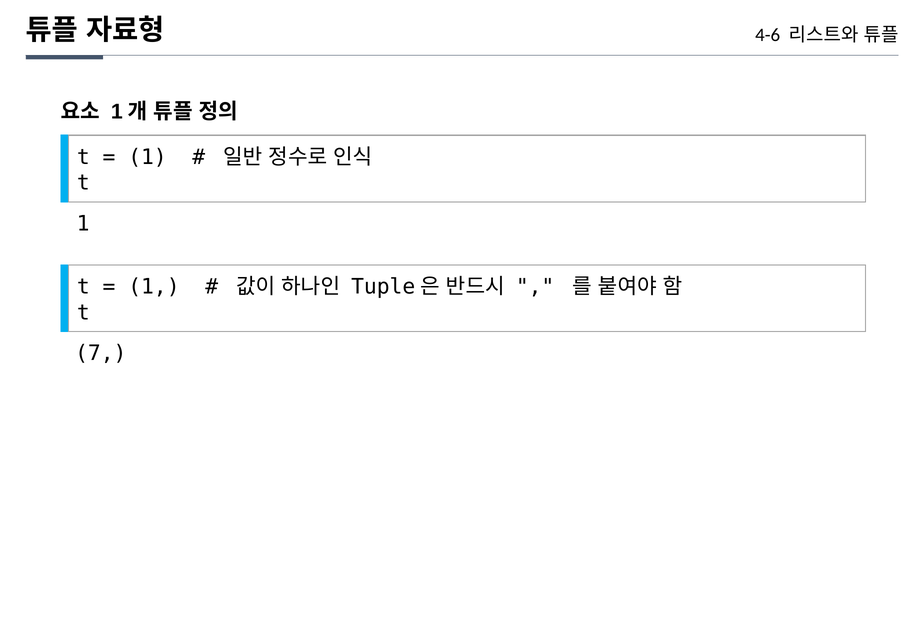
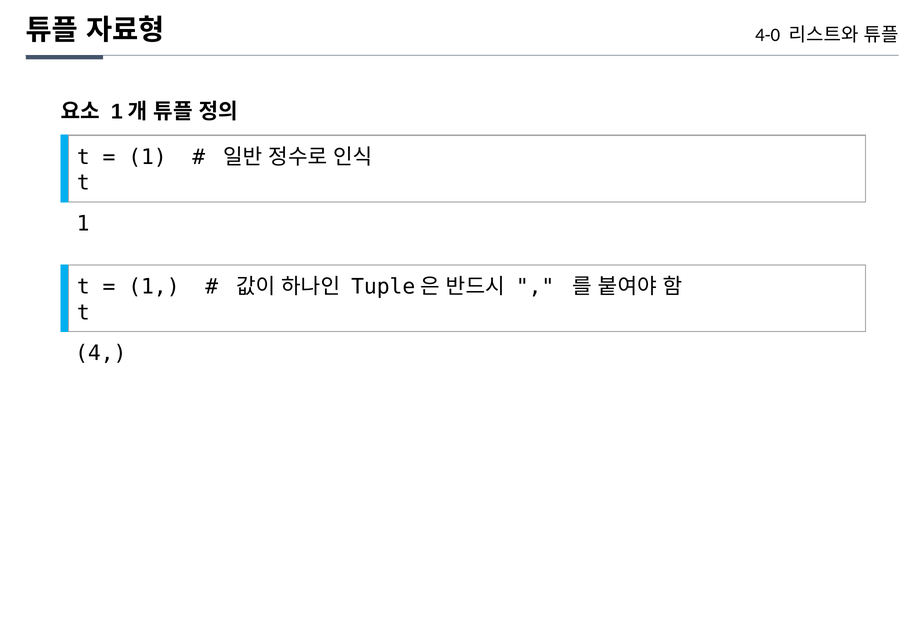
4-6: 4-6 -> 4-0 (768, 35)
7: 7 -> 4 (101, 353)
